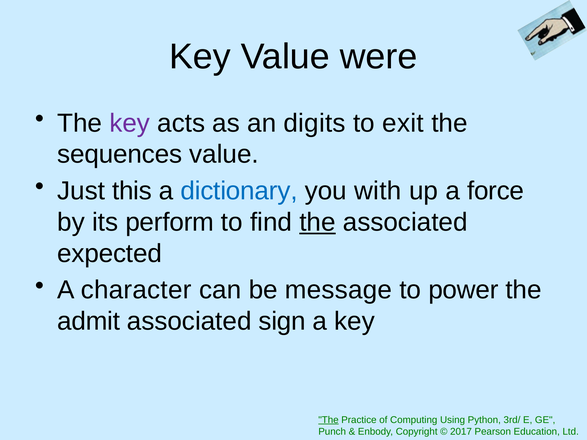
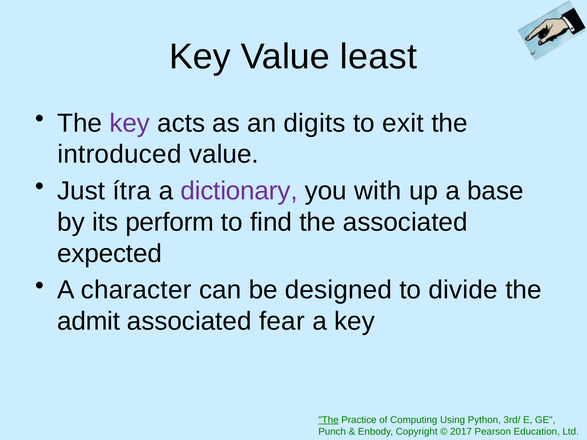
were: were -> least (378, 57)
sequences: sequences -> introduced (119, 154)
this: this -> ítra (132, 191)
dictionary colour: blue -> purple (239, 191)
force: force -> base (495, 191)
the underline: present -> none (318, 222)
message: message -> designed (338, 290)
power: power -> divide (463, 290)
sign: sign -> fear (282, 321)
